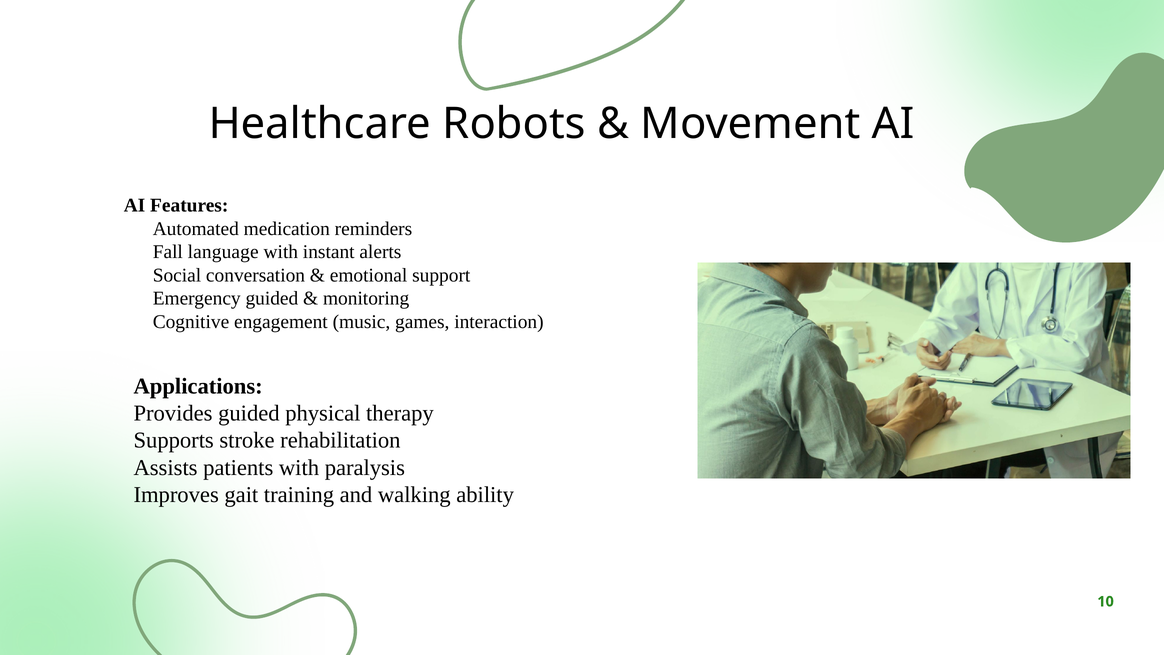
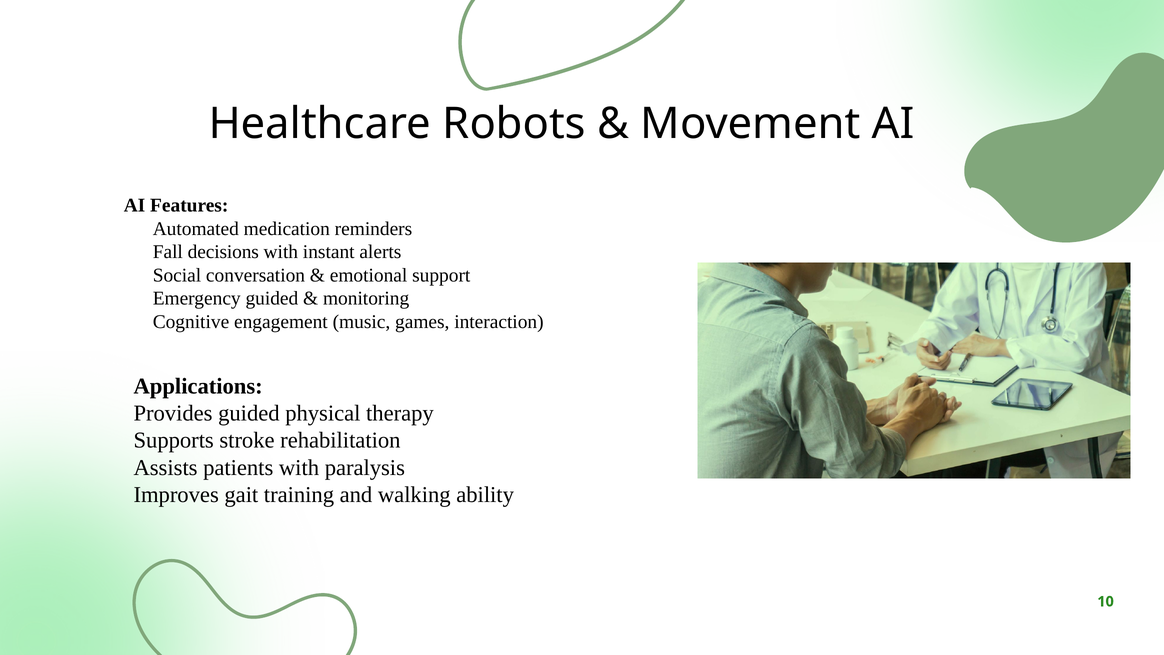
language: language -> decisions (223, 252)
